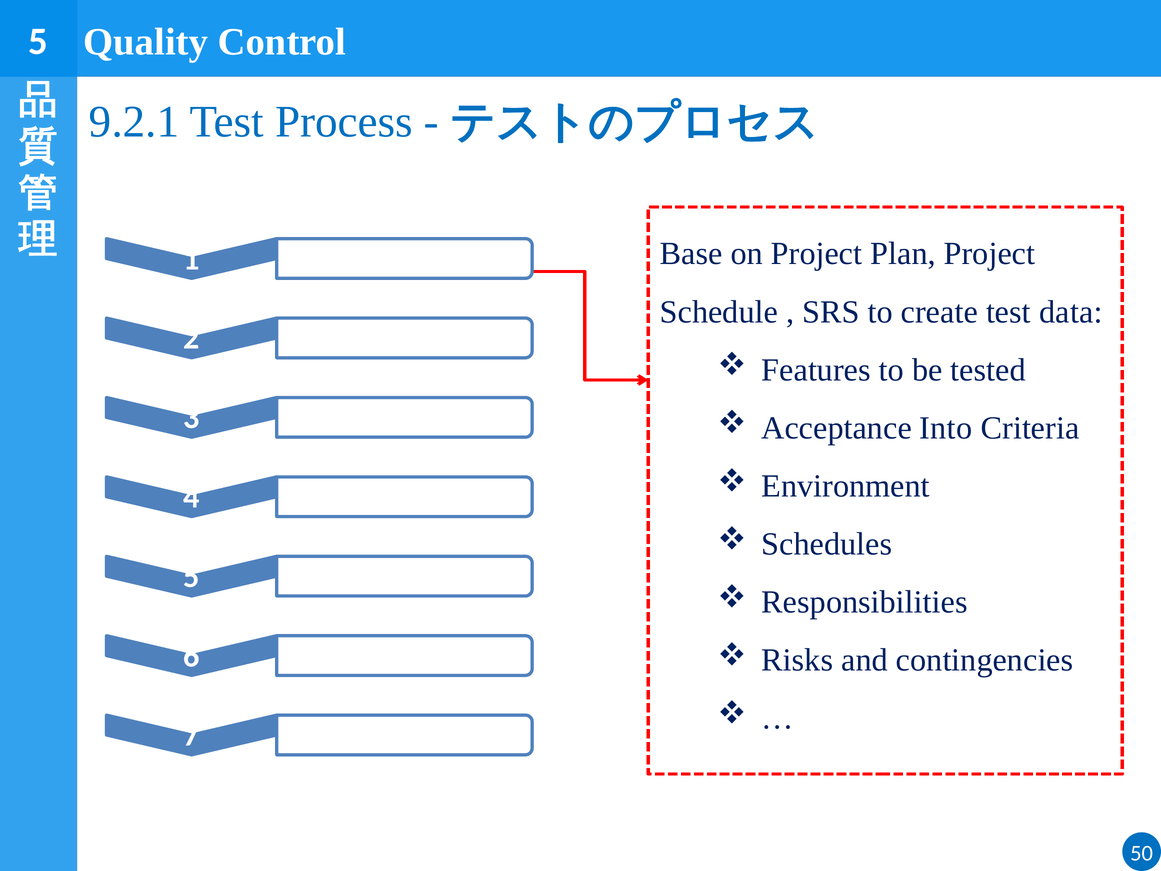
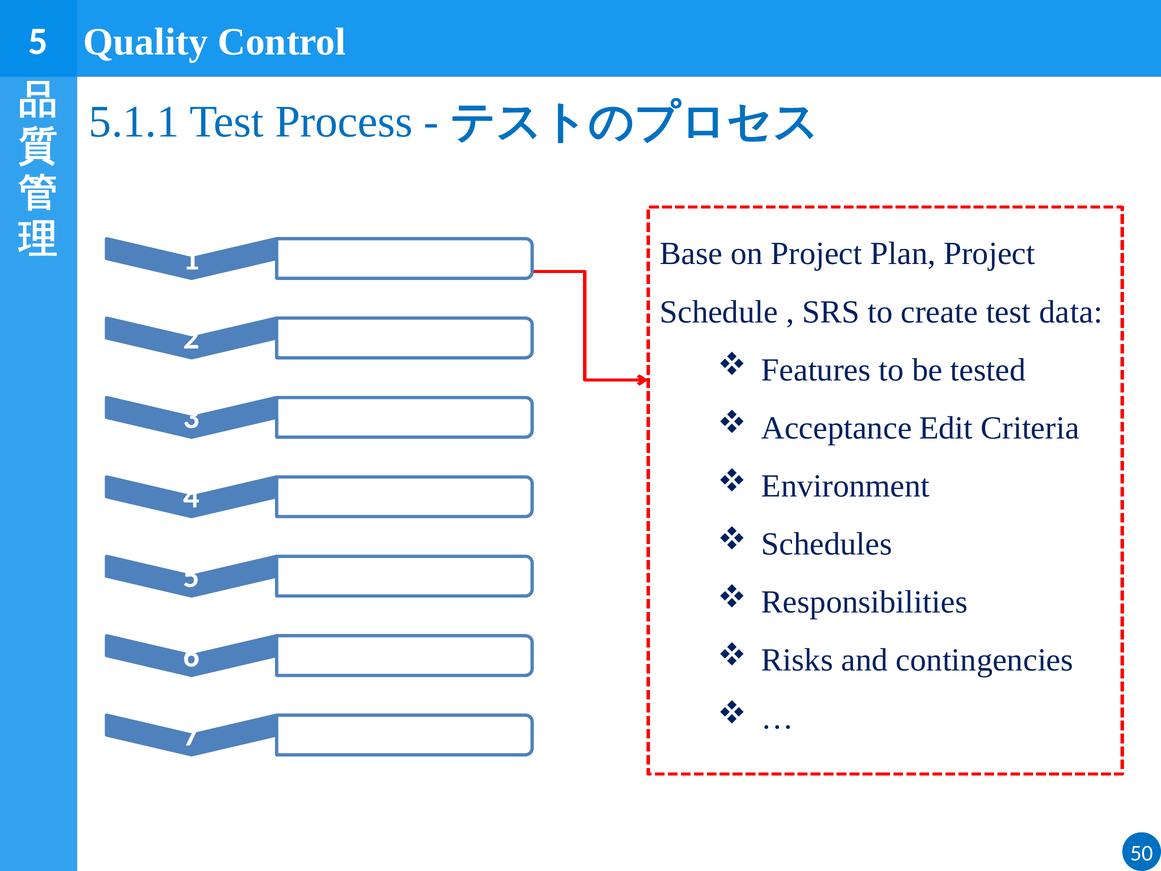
9.2.1: 9.2.1 -> 5.1.1 (134, 122)
Into: Into -> Edit (946, 428)
